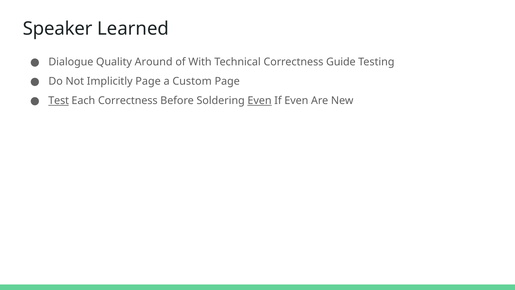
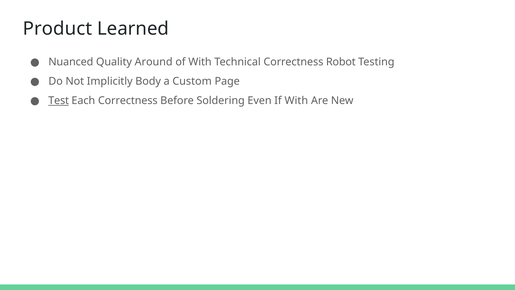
Speaker: Speaker -> Product (57, 29)
Dialogue: Dialogue -> Nuanced (71, 62)
Guide: Guide -> Robot (341, 62)
Implicitly Page: Page -> Body (148, 81)
Even underline: present -> none (260, 101)
If Even: Even -> With (296, 101)
